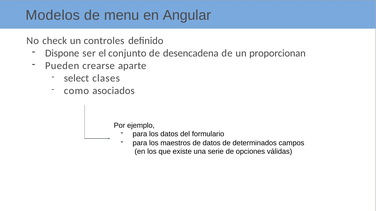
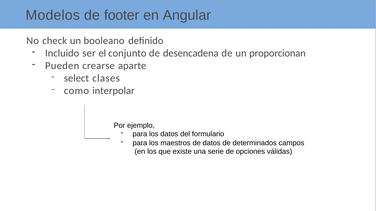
menu: menu -> footer (122, 15)
controles: controles -> booleano (104, 41)
Dispone: Dispone -> Incluido (62, 53)
asociados: asociados -> interpolar (114, 91)
